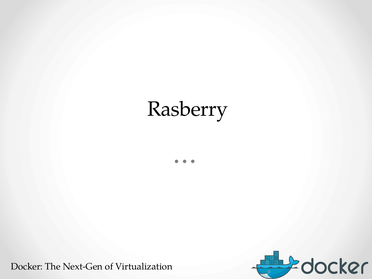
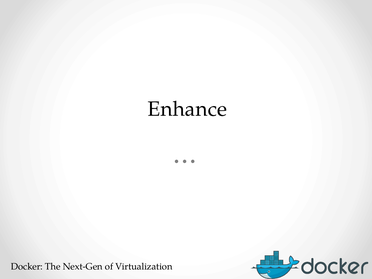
Rasberry: Rasberry -> Enhance (187, 109)
